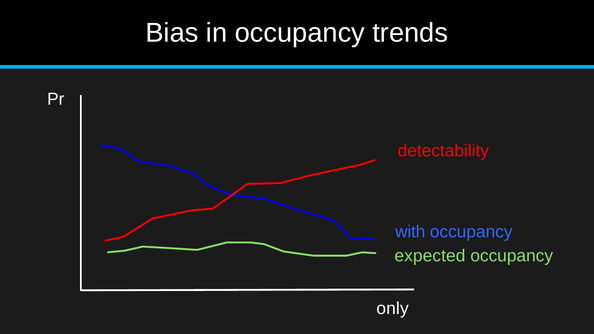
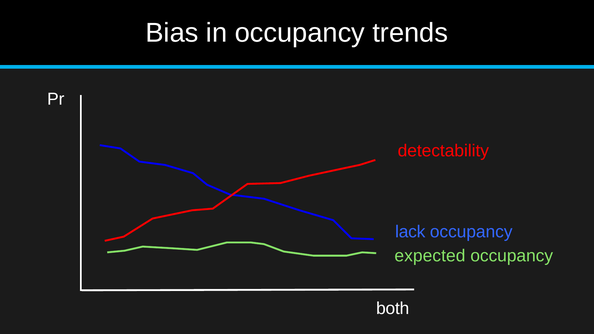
with: with -> lack (410, 232)
only: only -> both (393, 309)
